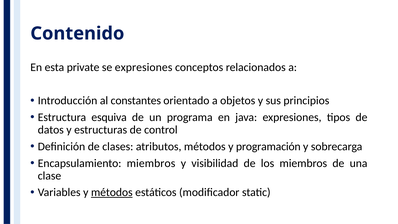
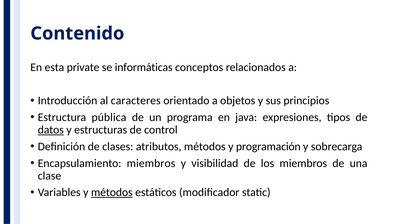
se expresiones: expresiones -> informáticas (144, 67)
constantes: constantes -> caracteres (136, 101)
esquiva: esquiva -> pública (109, 117)
datos underline: none -> present (51, 130)
